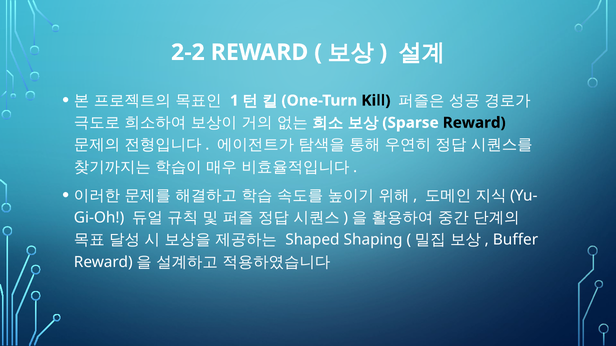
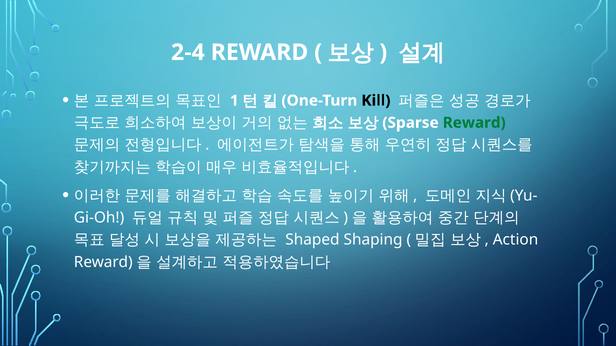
2-2: 2-2 -> 2-4 (188, 52)
Reward colour: black -> green (474, 123)
Buffer: Buffer -> Action (516, 240)
